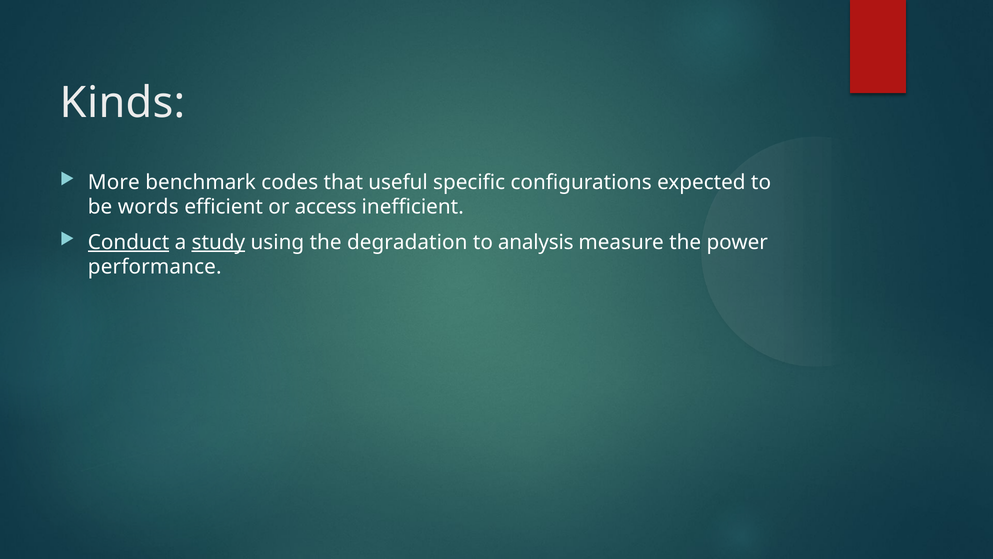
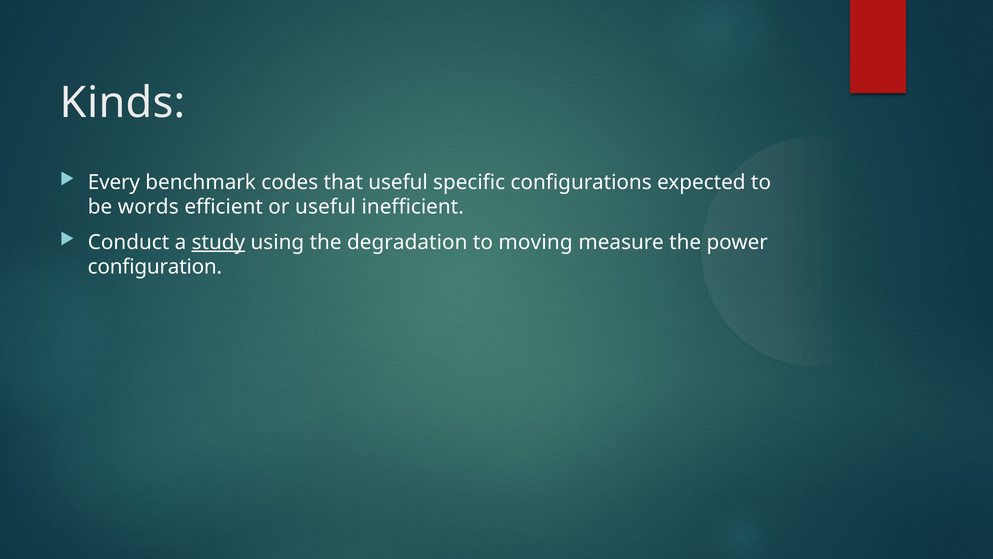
More: More -> Every (114, 182)
or access: access -> useful (325, 207)
Conduct underline: present -> none (129, 242)
analysis: analysis -> moving (536, 242)
performance: performance -> configuration (155, 267)
